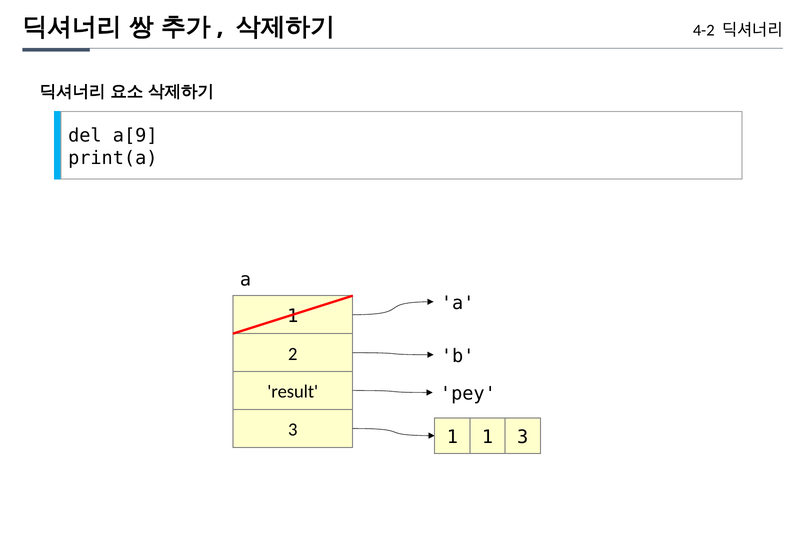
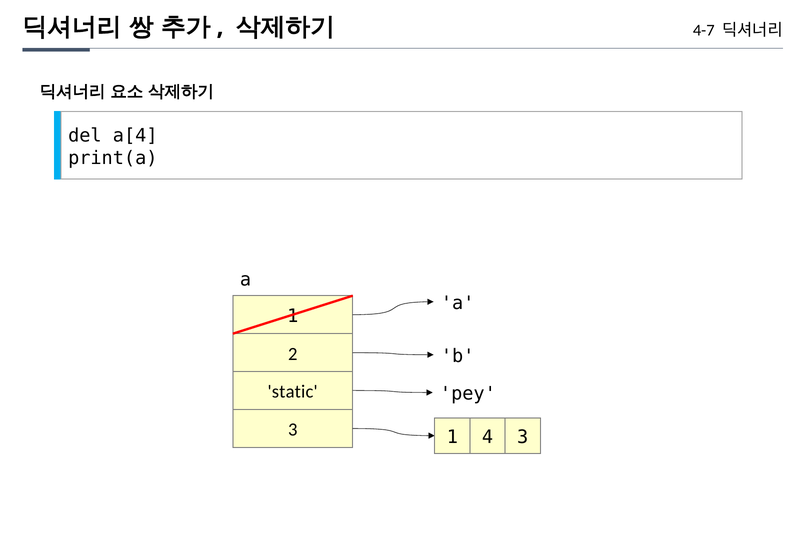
4-2: 4-2 -> 4-7 (704, 30)
a[9: a[9 -> a[4 (135, 136)
result: result -> static (293, 392)
1 1: 1 -> 4 (488, 437)
